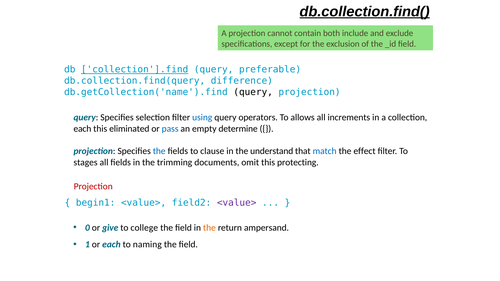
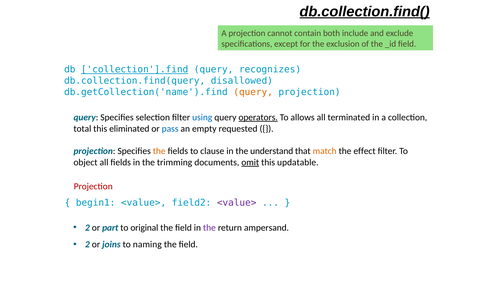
preferable: preferable -> recognizes (270, 70)
difference: difference -> disallowed (242, 81)
query colour: black -> orange (253, 92)
operators underline: none -> present (258, 117)
increments: increments -> terminated (349, 117)
each: each -> total (82, 129)
determine: determine -> requested (238, 129)
the colour: blue -> orange (159, 151)
match colour: blue -> orange (325, 151)
stages: stages -> object (85, 162)
omit underline: none -> present (250, 162)
protecting: protecting -> updatable (298, 162)
0: 0 -> 2 (87, 228)
give: give -> part (110, 228)
college: college -> original (144, 228)
the colour: orange -> purple (209, 228)
1: 1 -> 2 (87, 245)
or each: each -> joins (111, 245)
